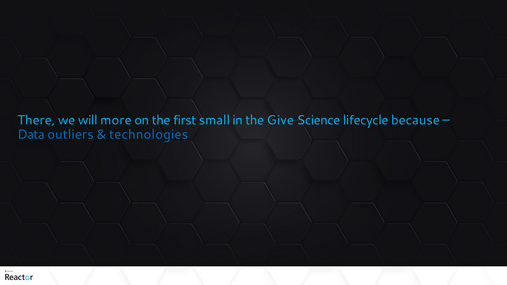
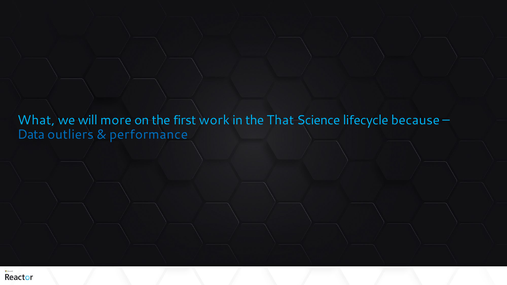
There: There -> What (36, 120)
small: small -> work (214, 120)
Give: Give -> That (280, 120)
technologies: technologies -> performance (149, 134)
